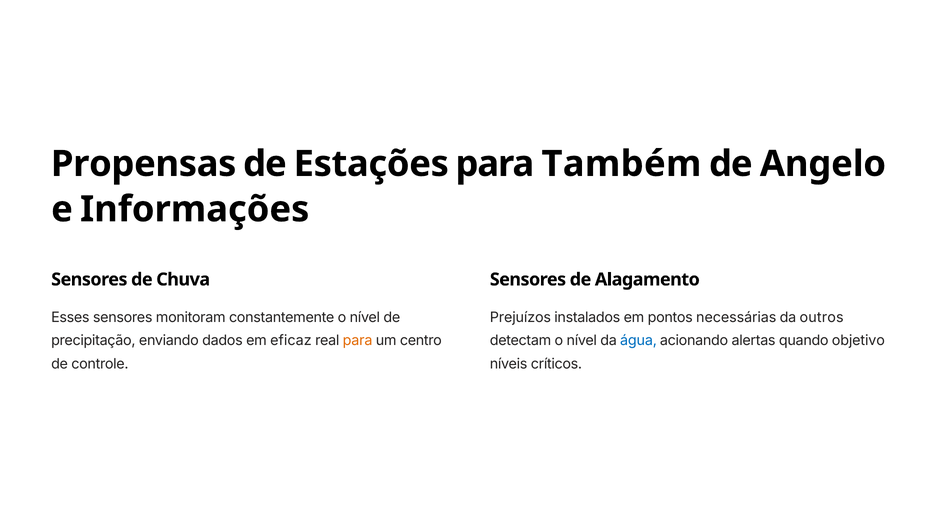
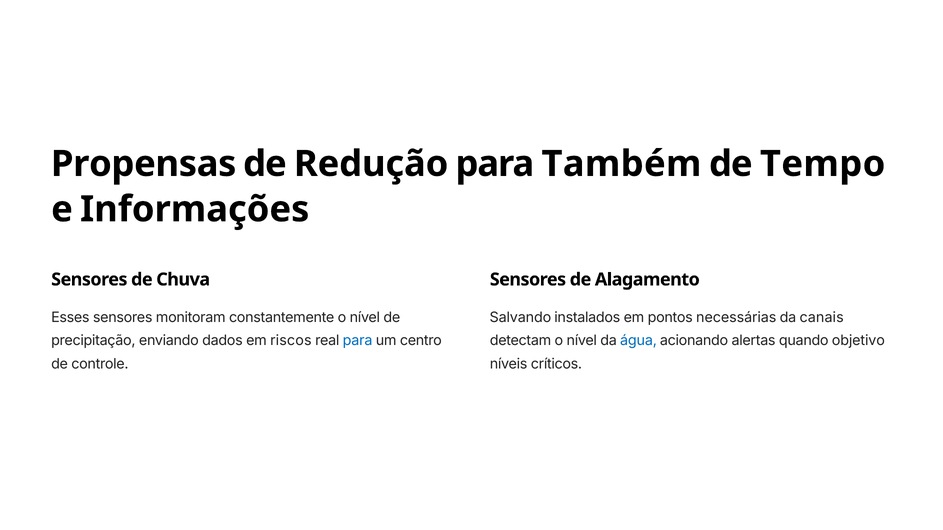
Estações: Estações -> Redução (371, 164)
Angelo: Angelo -> Tempo (823, 164)
Prejuízos: Prejuízos -> Salvando (520, 318)
outros: outros -> canais (822, 318)
eficaz: eficaz -> riscos (291, 341)
para colour: orange -> blue (358, 341)
